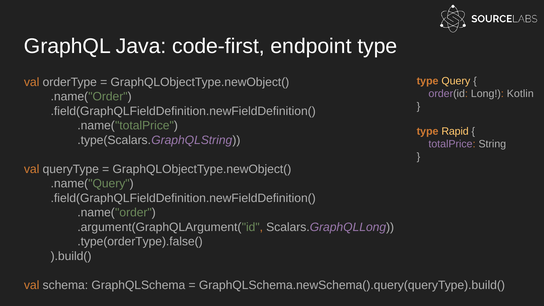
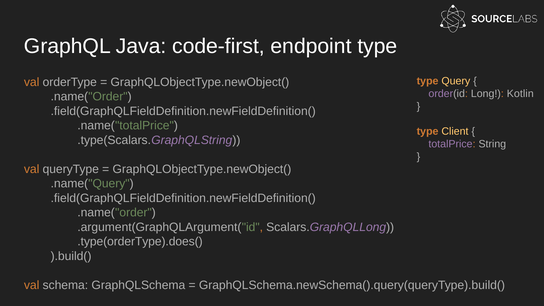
Rapid: Rapid -> Client (455, 131)
.type(orderType).false(: .type(orderType).false( -> .type(orderType).does( (140, 242)
